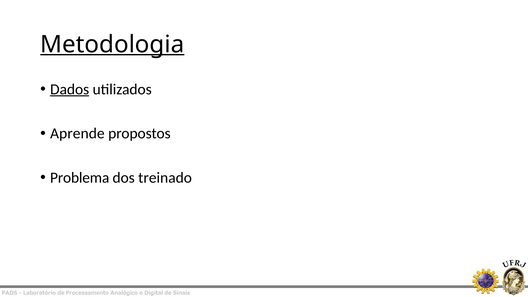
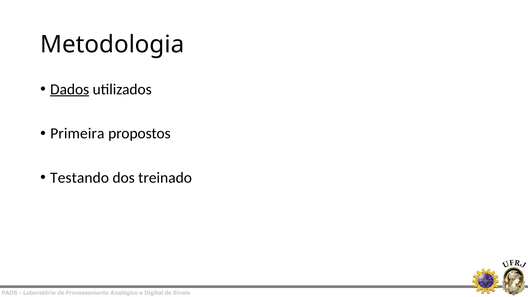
Metodologia underline: present -> none (112, 44)
Aprende: Aprende -> Primeira (77, 134)
Problema: Problema -> Testando (80, 178)
